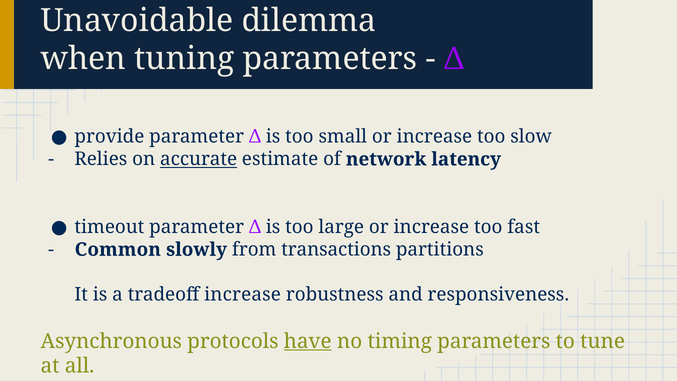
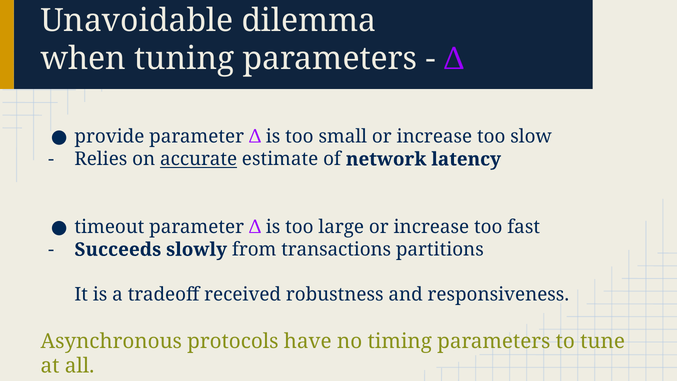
Common: Common -> Succeeds (118, 249)
tradeoff increase: increase -> received (243, 295)
have underline: present -> none (308, 341)
